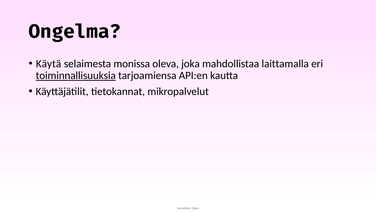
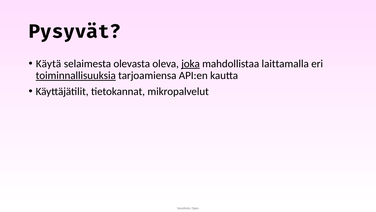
Ongelma: Ongelma -> Pysyvät (75, 32)
monissa: monissa -> olevasta (132, 64)
joka underline: none -> present (191, 64)
